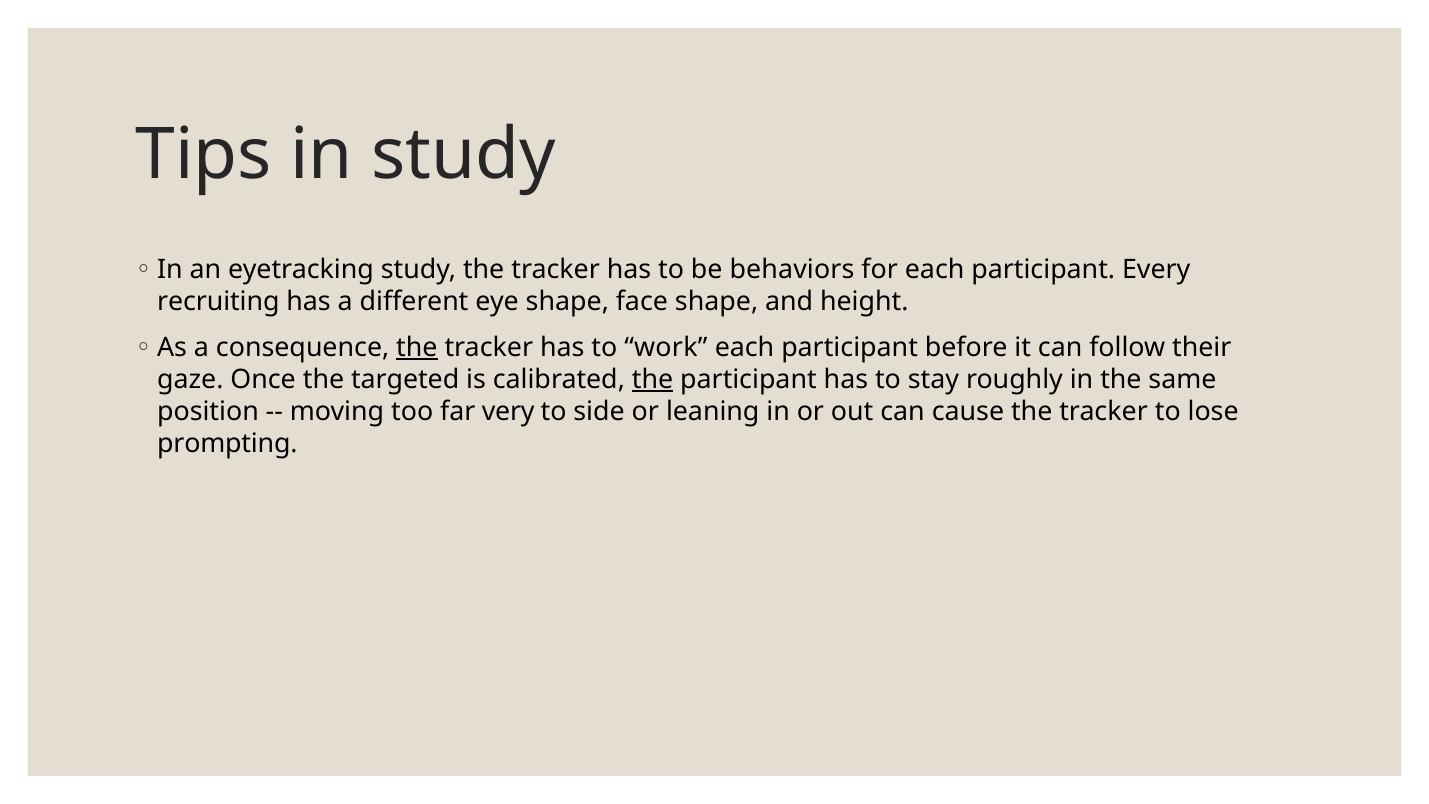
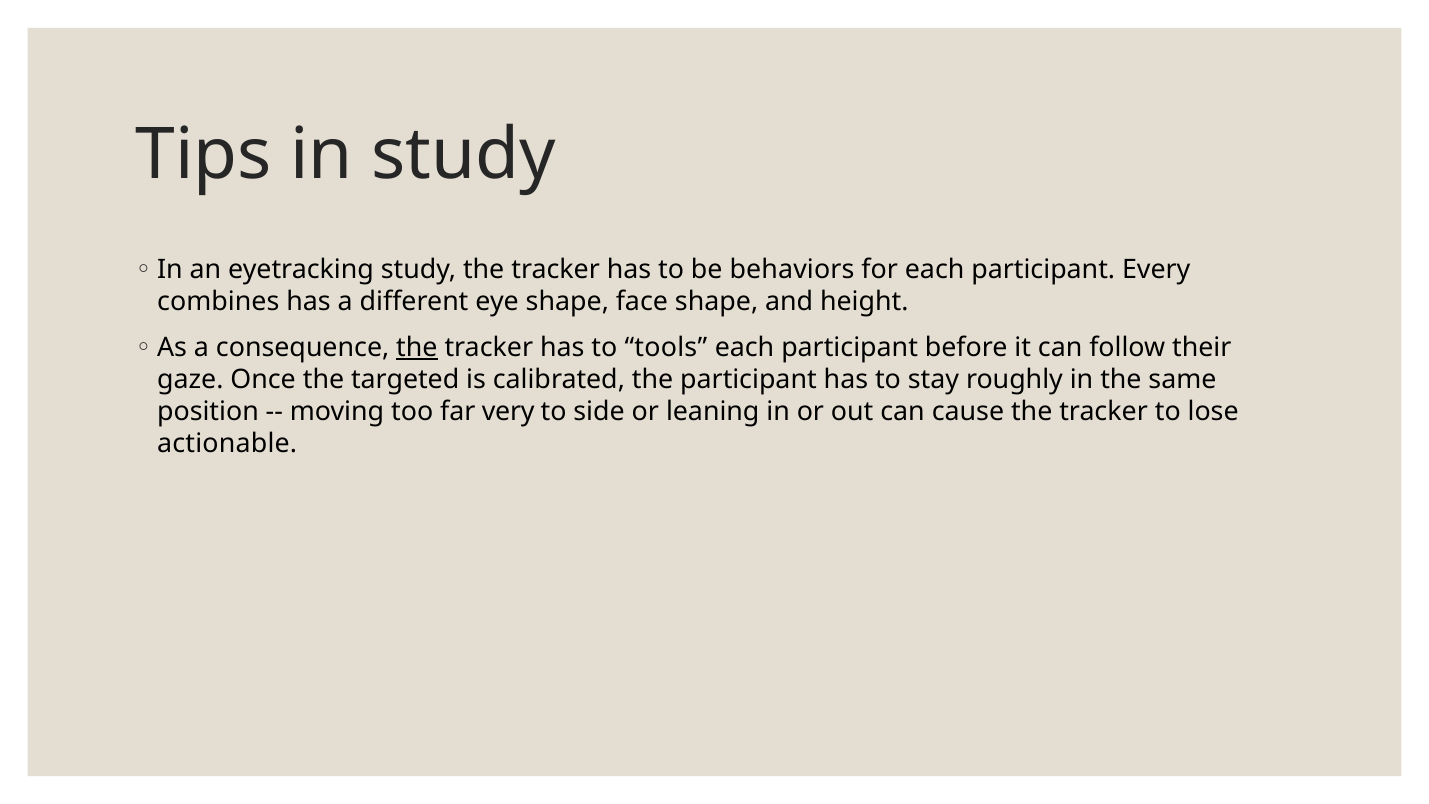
recruiting: recruiting -> combines (218, 302)
work: work -> tools (666, 348)
the underline: present -> none (653, 380)
prompting: prompting -> actionable (227, 444)
